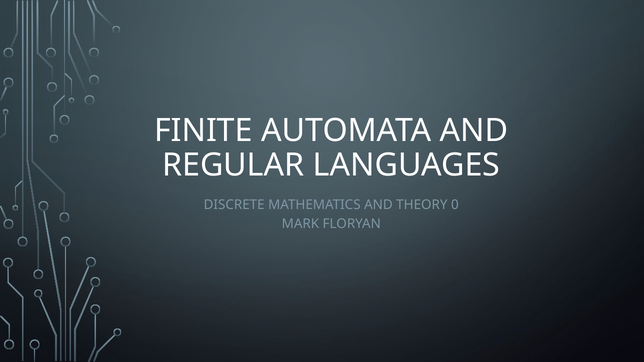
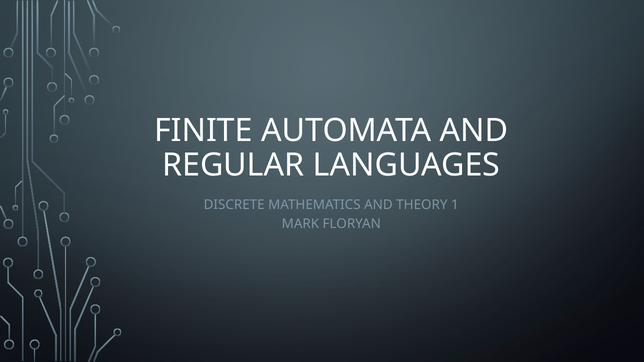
0: 0 -> 1 (455, 205)
